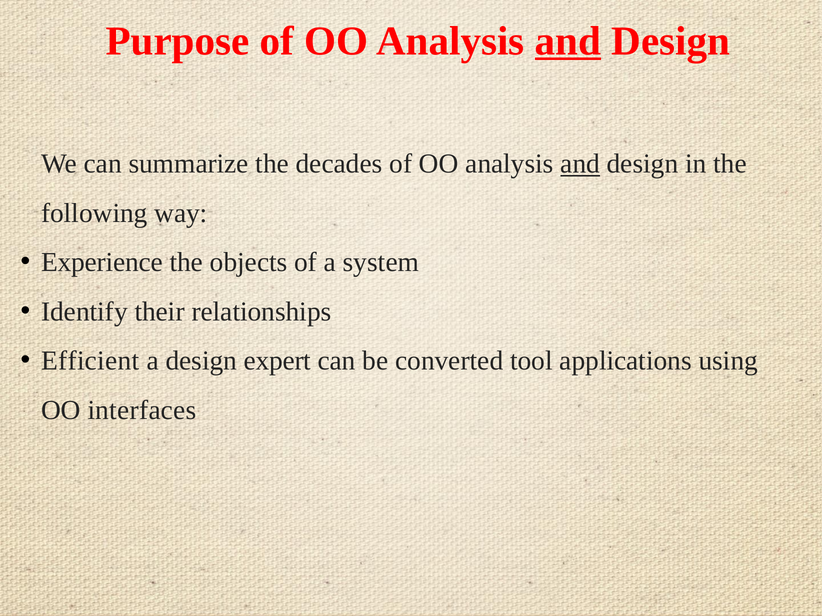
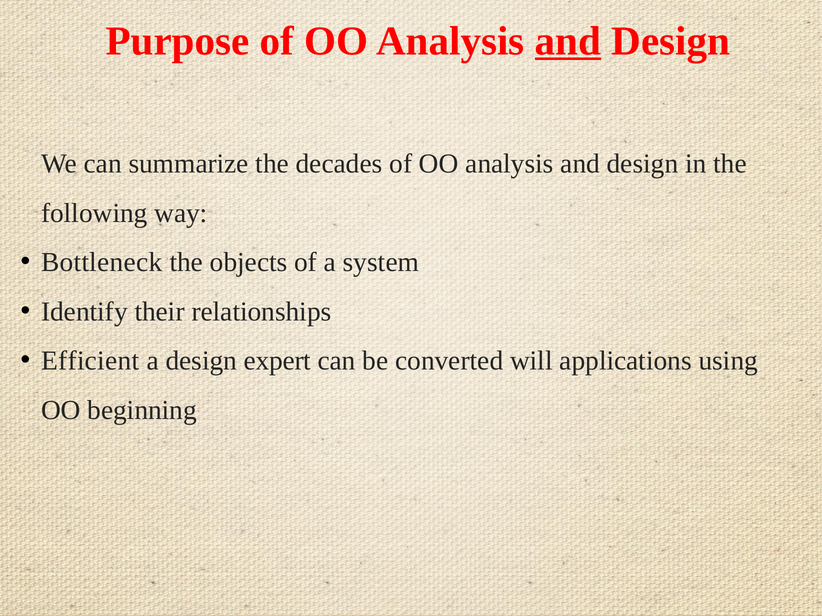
and underline: present -> none (580, 164)
Experience: Experience -> Bottleneck (102, 263)
tool: tool -> will (531, 361)
interfaces: interfaces -> beginning (142, 411)
